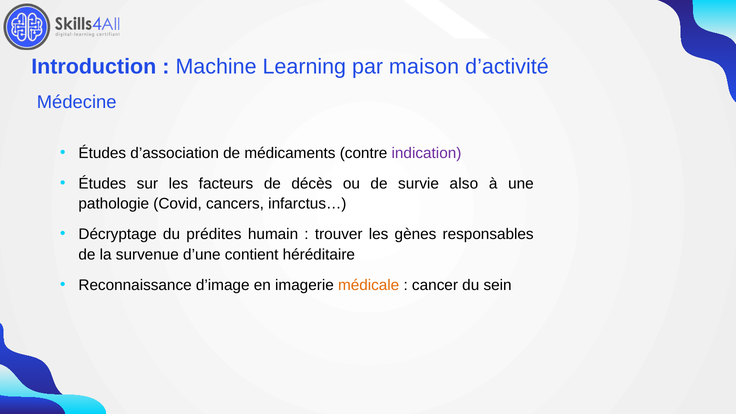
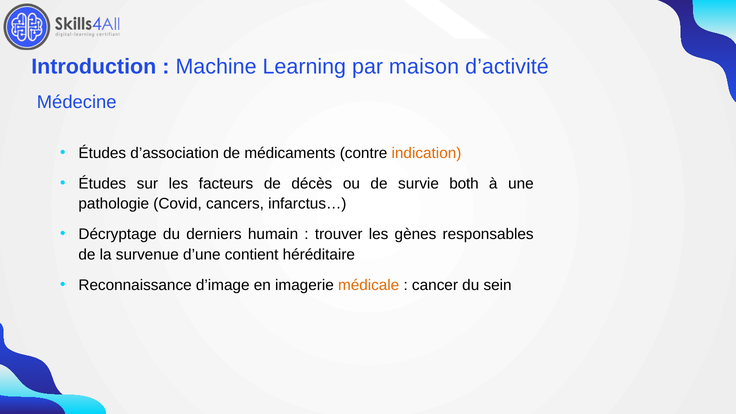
indication colour: purple -> orange (426, 153)
also: also -> both (464, 184)
prédites: prédites -> derniers (214, 234)
